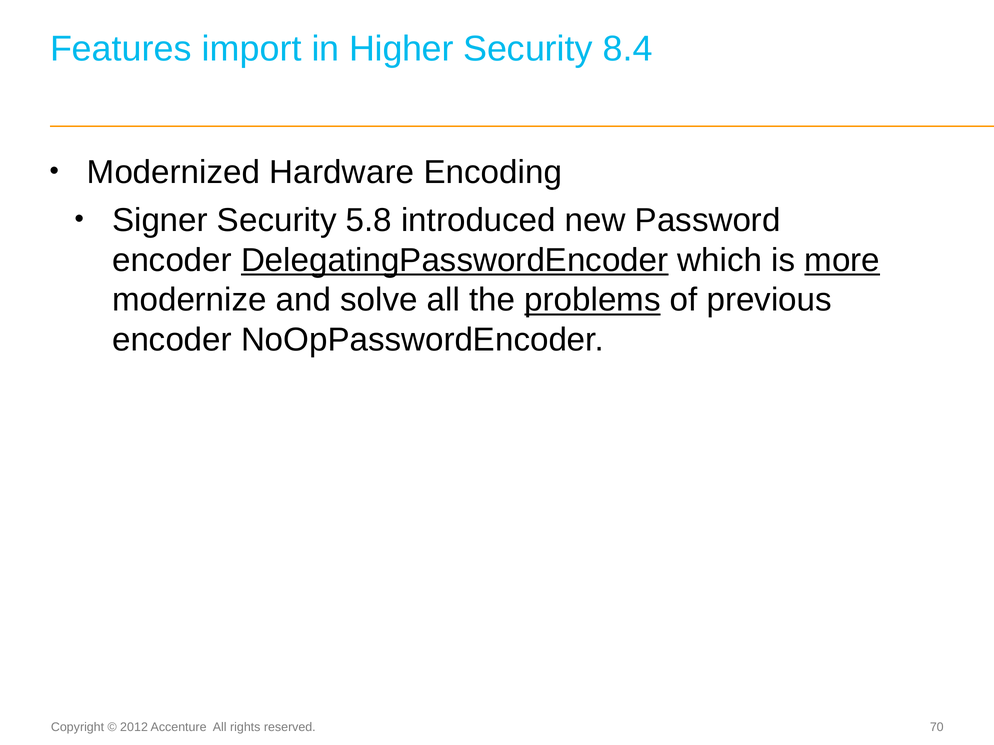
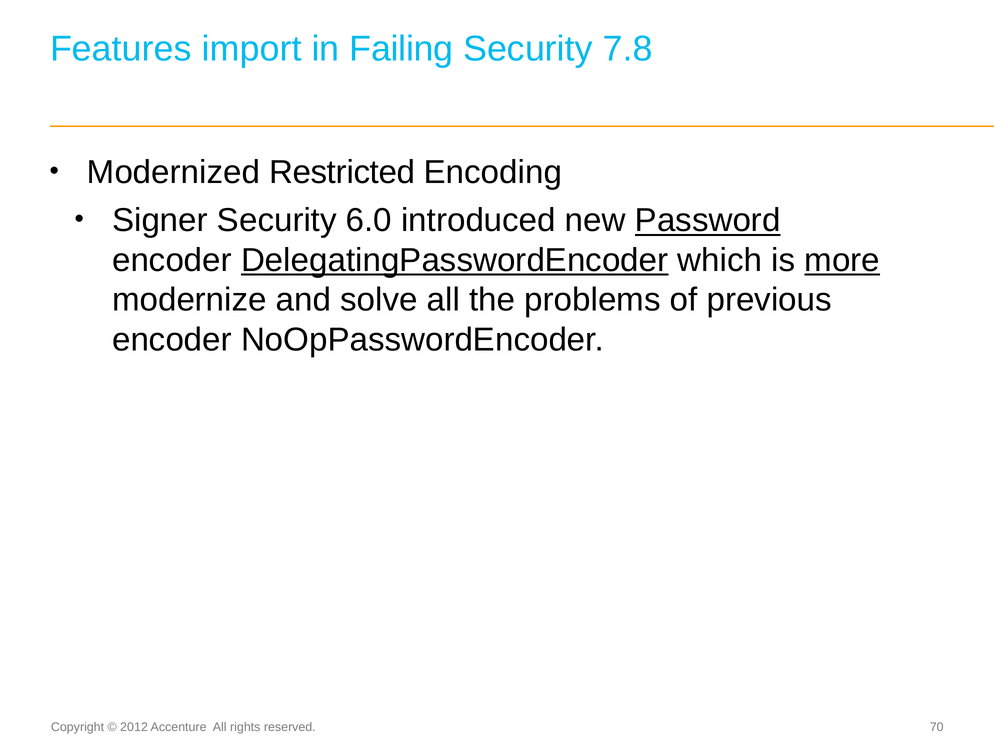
Higher: Higher -> Failing (401, 49)
8.4: 8.4 -> 7.8 (628, 49)
Hardware: Hardware -> Restricted (342, 172)
5.8: 5.8 -> 6.0 (369, 221)
Password underline: none -> present (708, 221)
problems underline: present -> none (593, 300)
